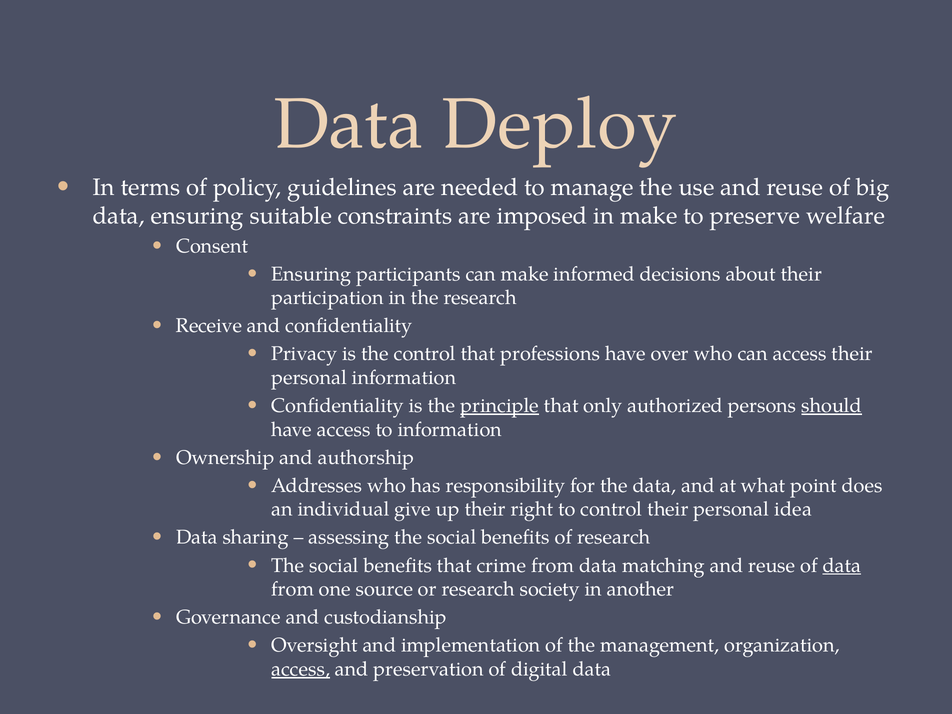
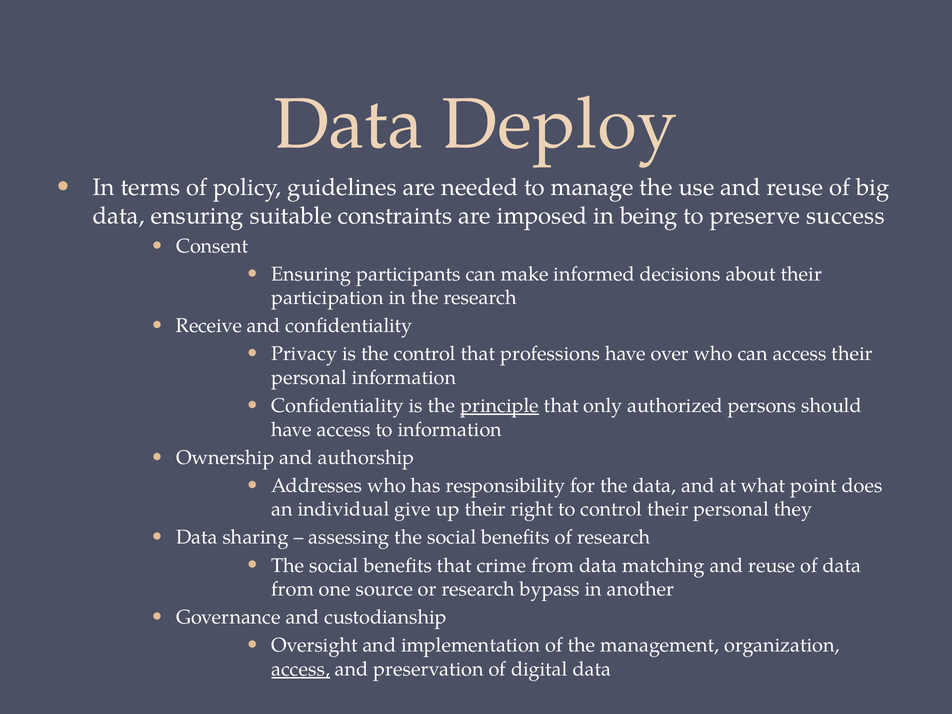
in make: make -> being (649, 216)
welfare: welfare -> success (845, 216)
should underline: present -> none (832, 406)
idea: idea -> they (793, 509)
data underline: present -> none (842, 565)
society: society -> bypass (550, 589)
